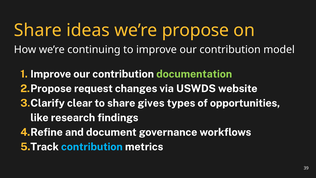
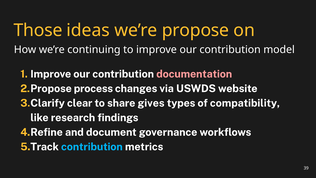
Share: Share -> Those (38, 30)
documentation colour: light green -> pink (194, 74)
request: request -> process (93, 88)
opportunities: opportunities -> compatibility (245, 103)
